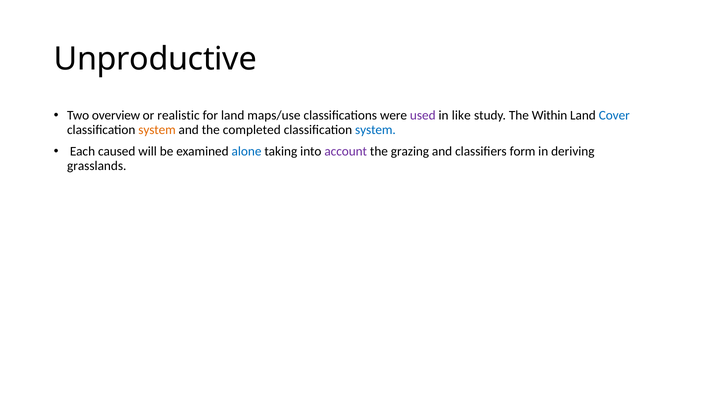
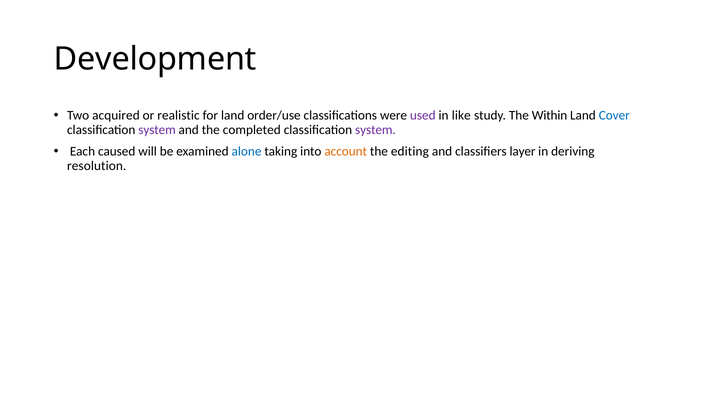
Unproductive: Unproductive -> Development (155, 59)
overview: overview -> acquired (116, 115)
maps/use: maps/use -> order/use (274, 115)
system colour: orange -> purple (157, 130)
system colour: blue -> purple (375, 130)
account colour: purple -> orange (346, 151)
grazing: grazing -> editing (410, 151)
form: form -> layer (523, 151)
grasslands: grasslands -> resolution (97, 166)
